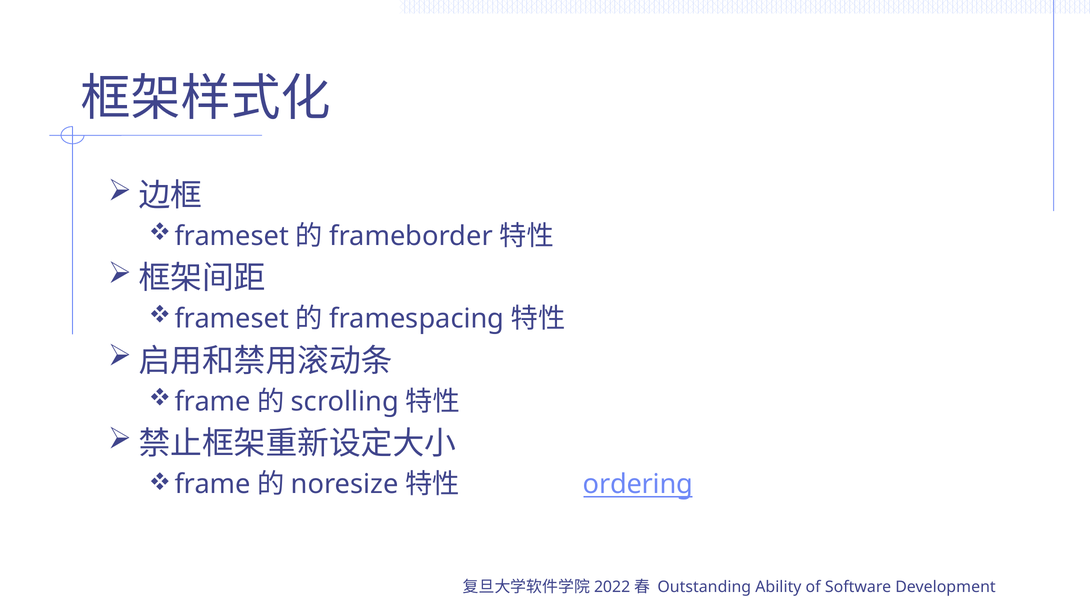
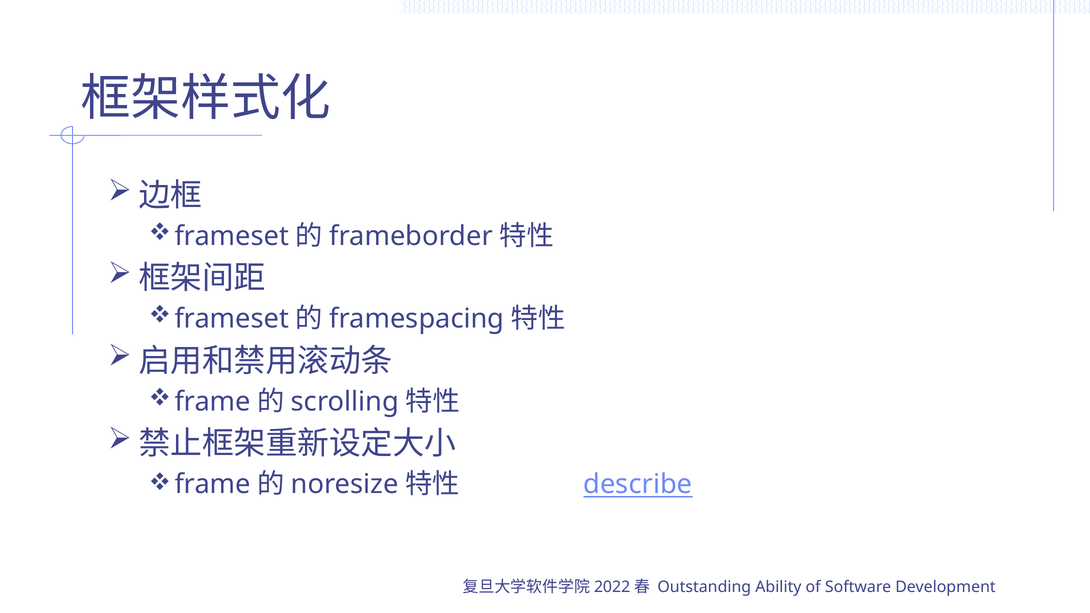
ordering: ordering -> describe (638, 484)
